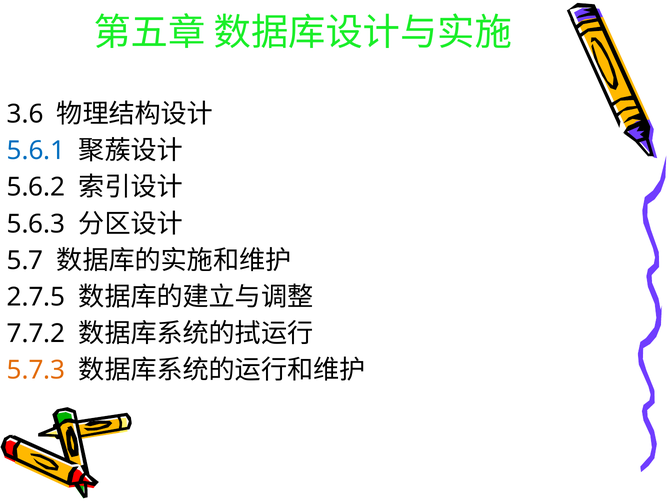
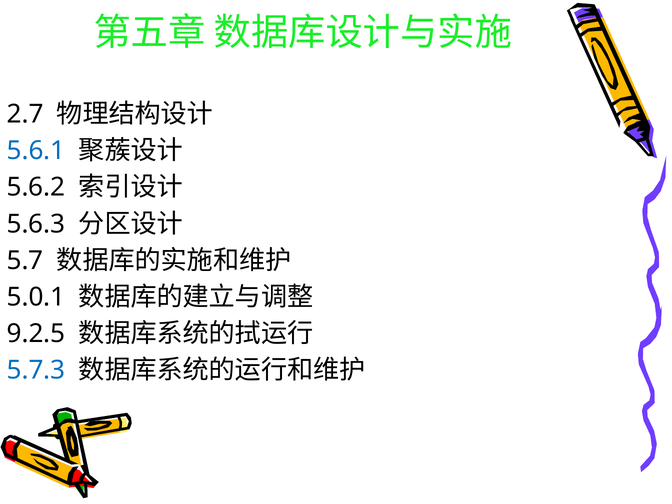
3.6: 3.6 -> 2.7 (25, 114)
2.7.5: 2.7.5 -> 5.0.1 (36, 297)
7.7.2: 7.7.2 -> 9.2.5 (36, 334)
5.7.3 colour: orange -> blue (36, 370)
